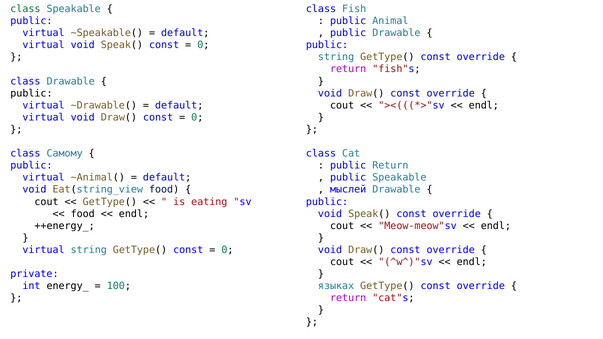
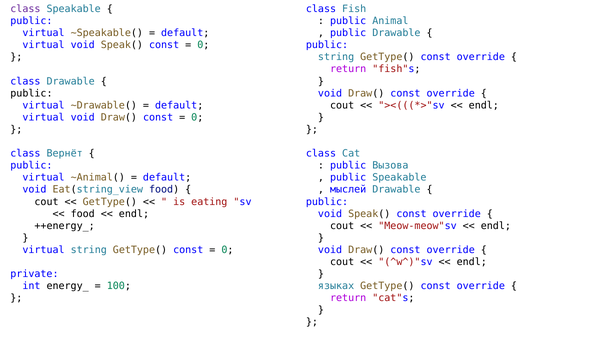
class colour: green -> purple (25, 9)
Самому: Самому -> Вернёт (65, 154)
public Return: Return -> Вызова (390, 166)
